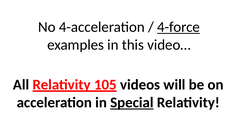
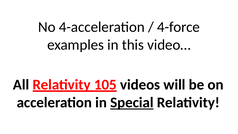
4-force underline: present -> none (178, 27)
